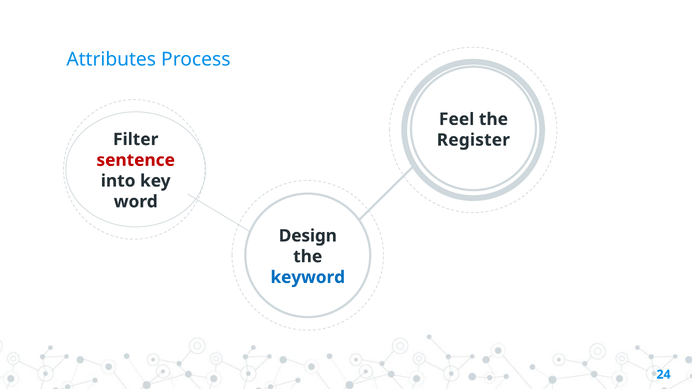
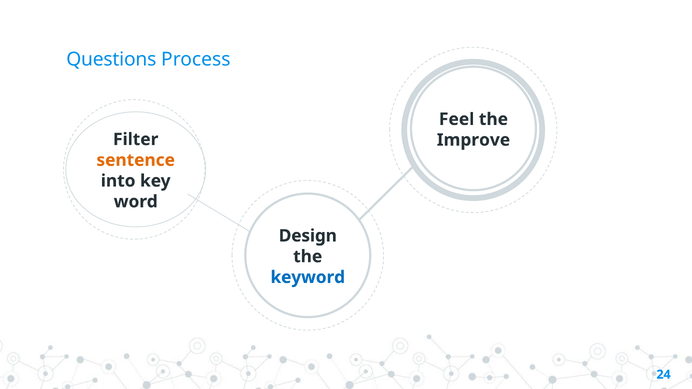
Attributes: Attributes -> Questions (111, 59)
Register: Register -> Improve (473, 140)
sentence colour: red -> orange (136, 160)
